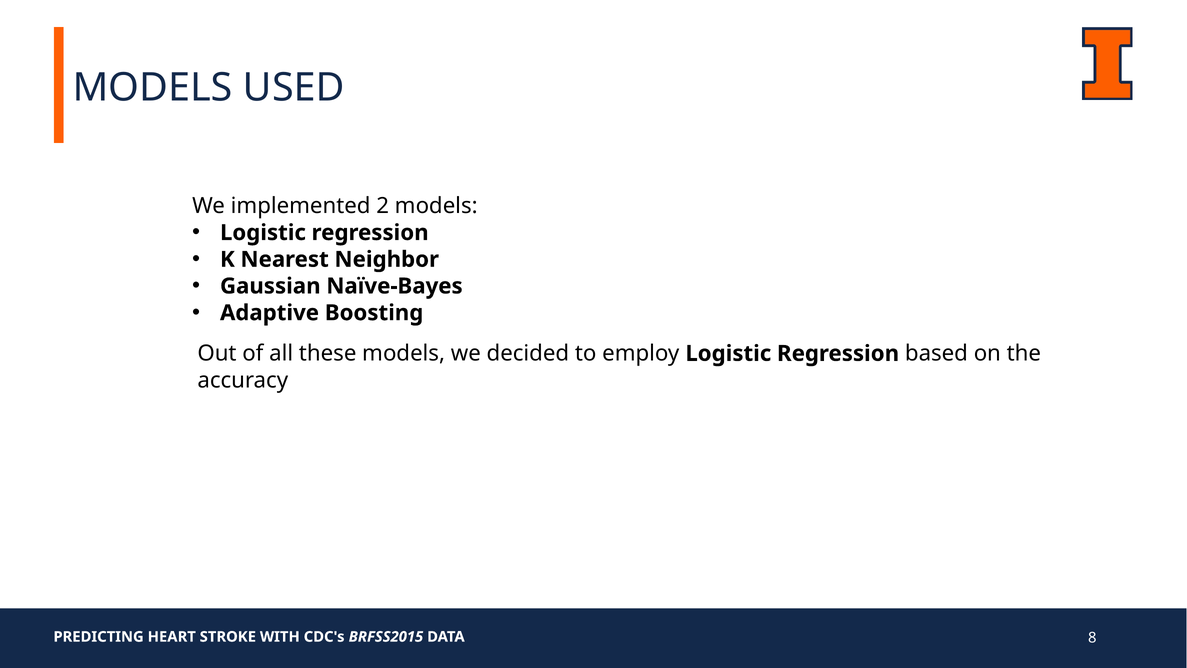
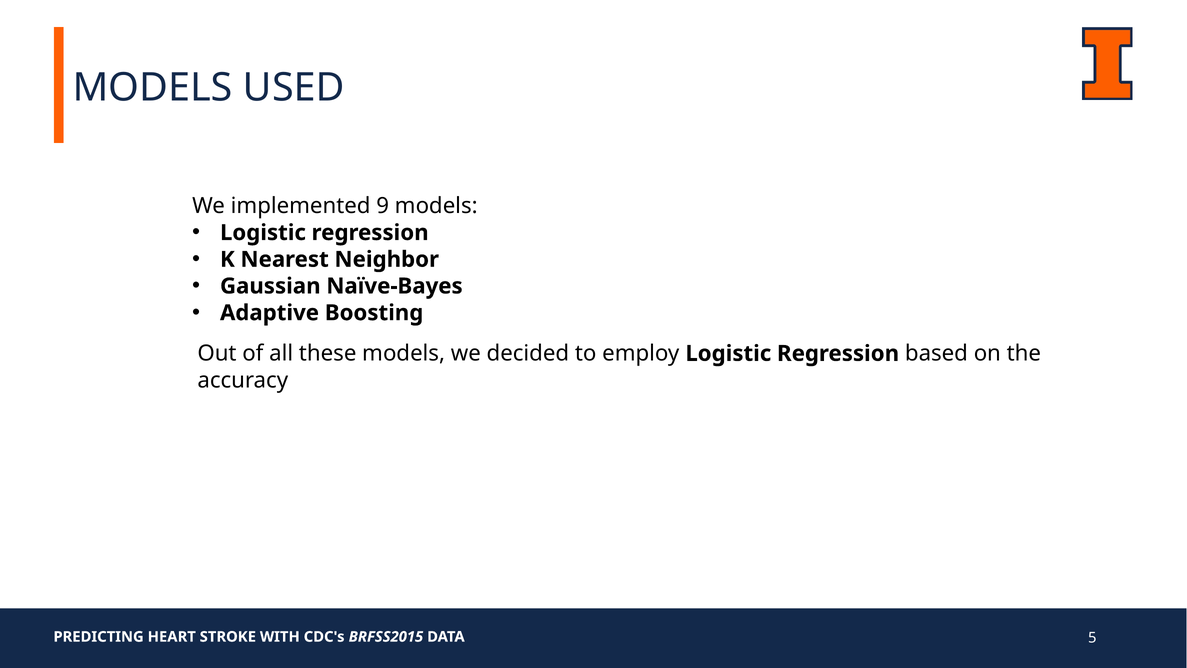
2: 2 -> 9 (383, 206)
8: 8 -> 5 (1092, 638)
